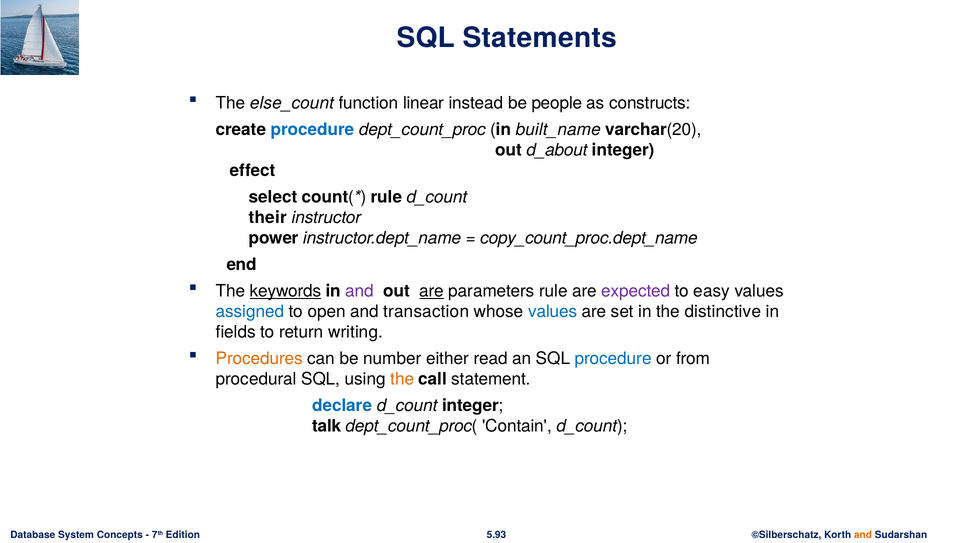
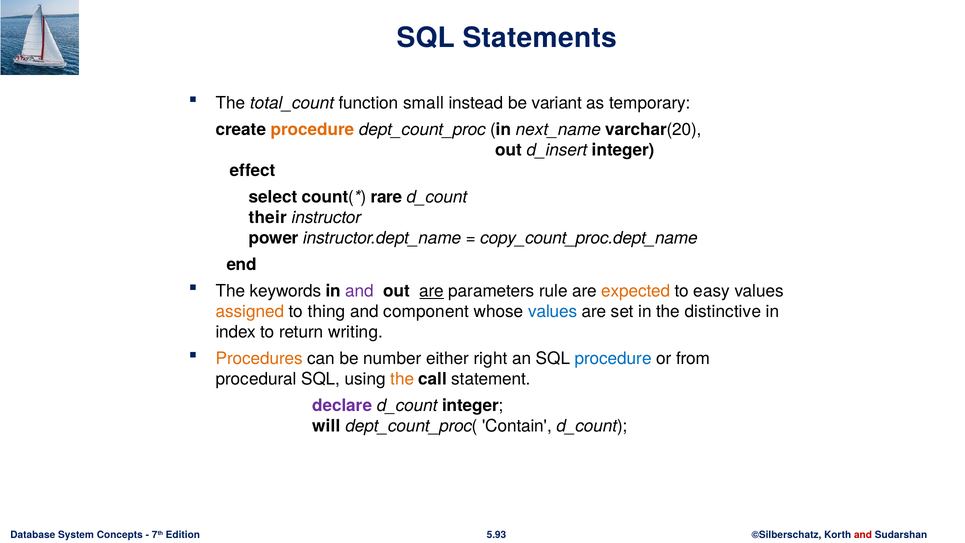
else_count: else_count -> total_count (292, 103)
linear: linear -> small (423, 103)
people: people -> variant (557, 103)
constructs: constructs -> temporary (650, 103)
procedure colour: blue -> orange (313, 129)
built_name: built_name -> next_name (558, 129)
d_about: d_about -> d_insert (557, 150)
rule: rule -> rare (387, 197)
keywords underline: present -> none (286, 291)
expected colour: purple -> orange (636, 291)
assigned colour: blue -> orange (250, 311)
open: open -> thing (326, 311)
transaction: transaction -> component (426, 311)
fields: fields -> index (236, 332)
read: read -> right (491, 358)
declare colour: blue -> purple (342, 405)
talk: talk -> will (326, 426)
and colour: orange -> red (863, 535)
